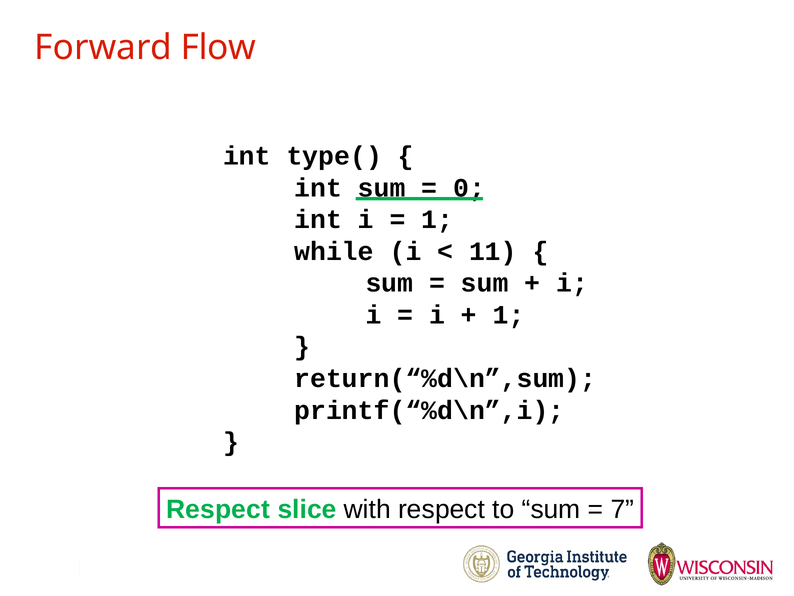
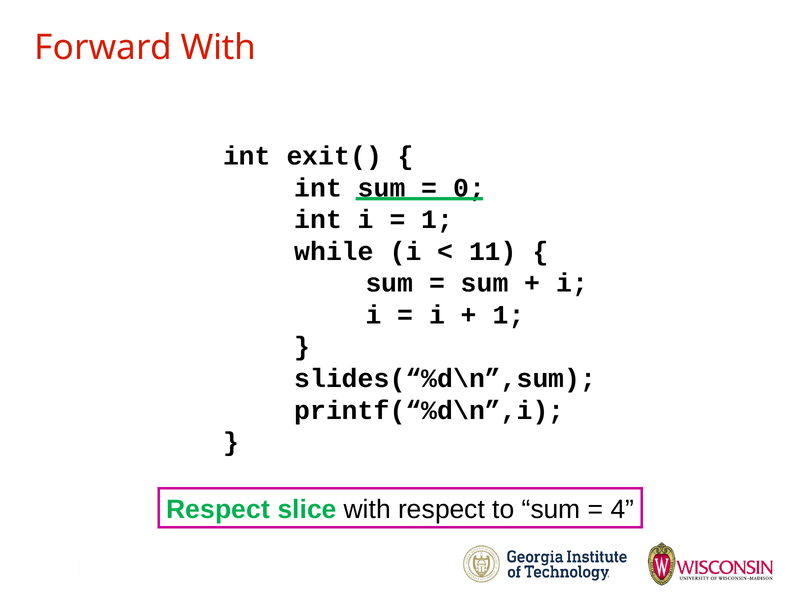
Forward Flow: Flow -> With (218, 47)
type(: type( -> exit( (334, 156)
return(“%d\n”,sum: return(“%d\n”,sum -> slides(“%d\n”,sum (445, 378)
7: 7 -> 4 (622, 509)
